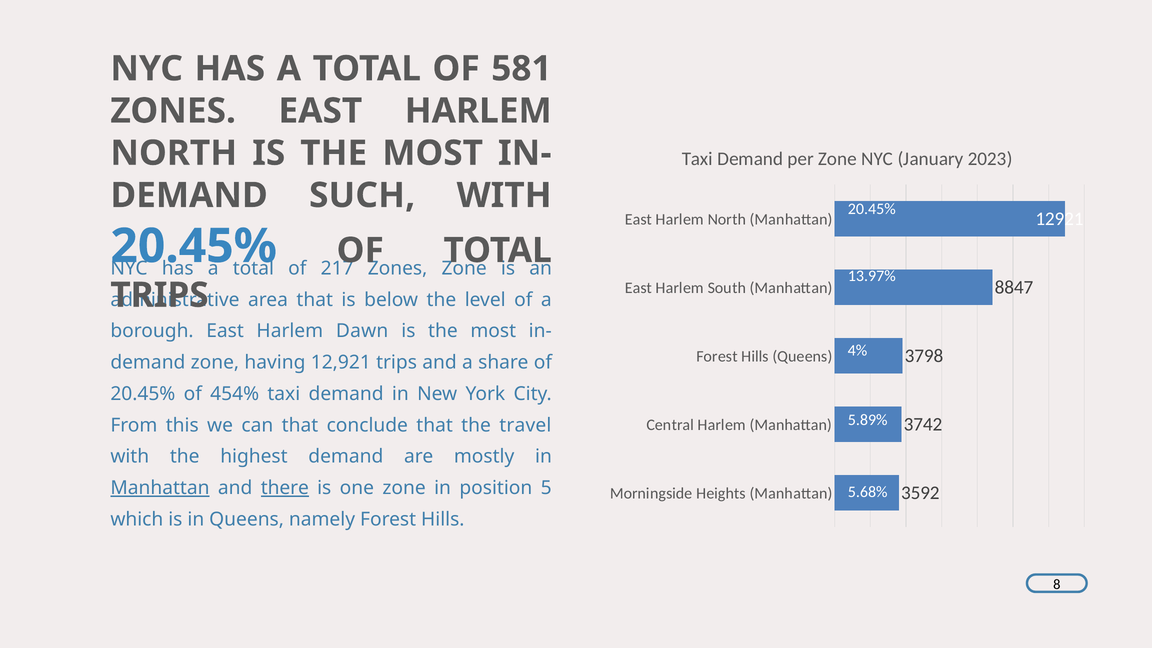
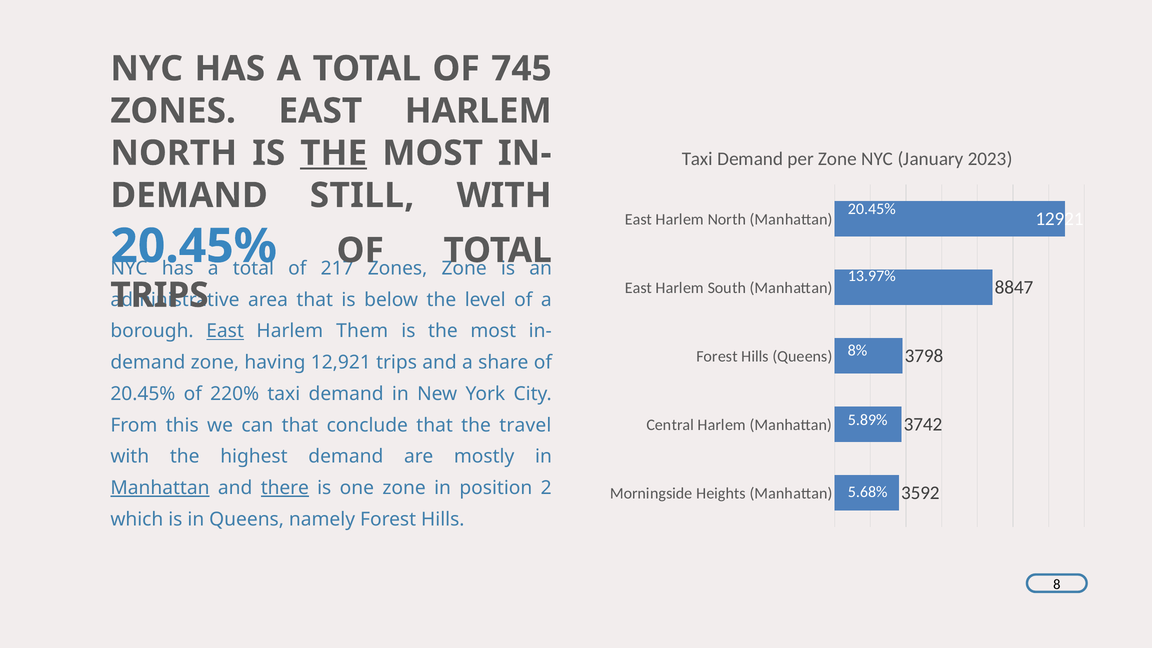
581: 581 -> 745 (521, 69)
THE underline: none -> present (334, 153)
SUCH: SUCH -> STILL (362, 195)
East underline: none -> present (225, 331)
Dawn: Dawn -> Them (362, 331)
4%: 4% -> 8% (857, 351)
454%: 454% -> 220% (235, 394)
5: 5 -> 2 (546, 488)
